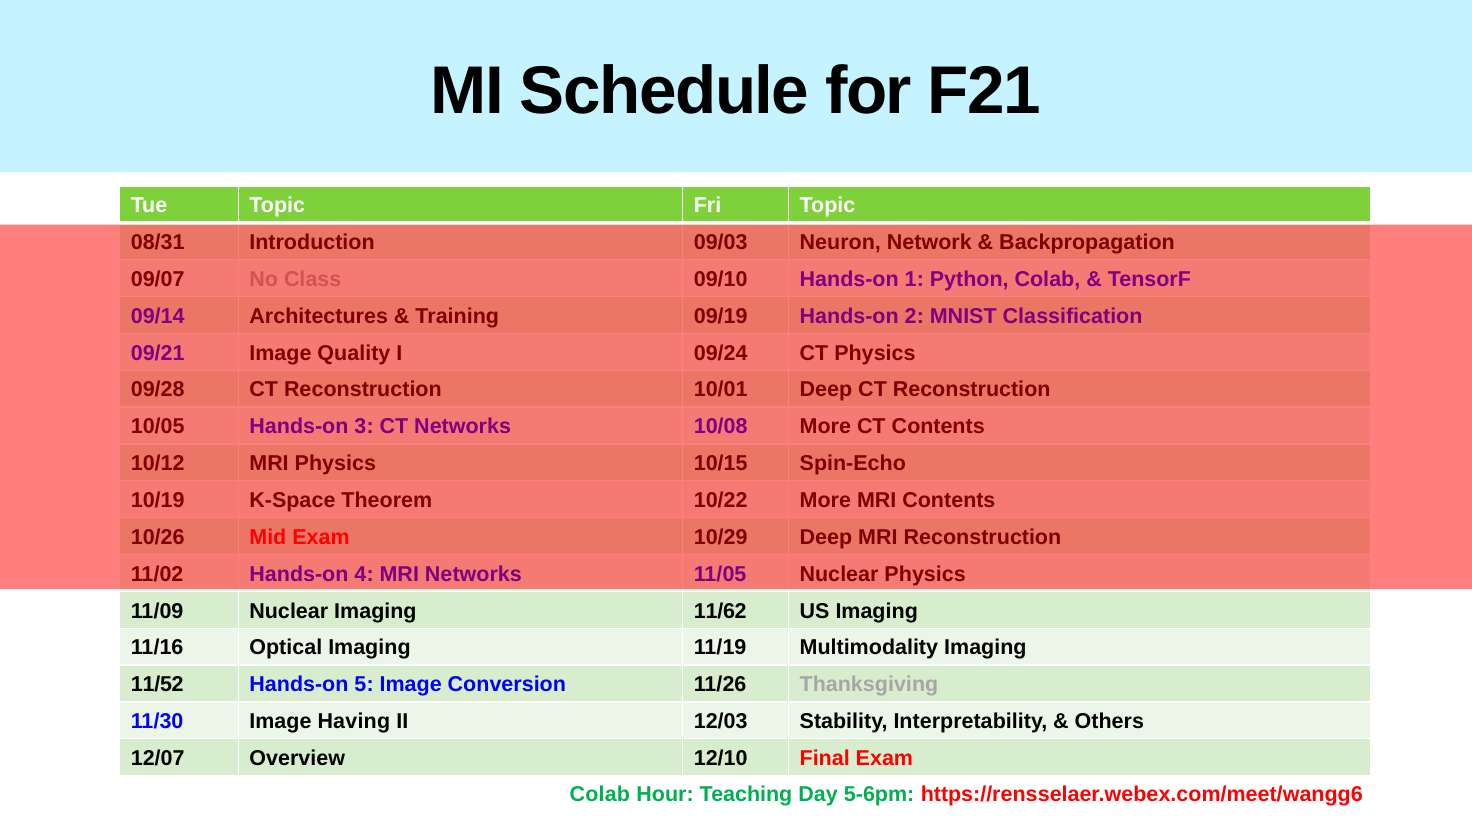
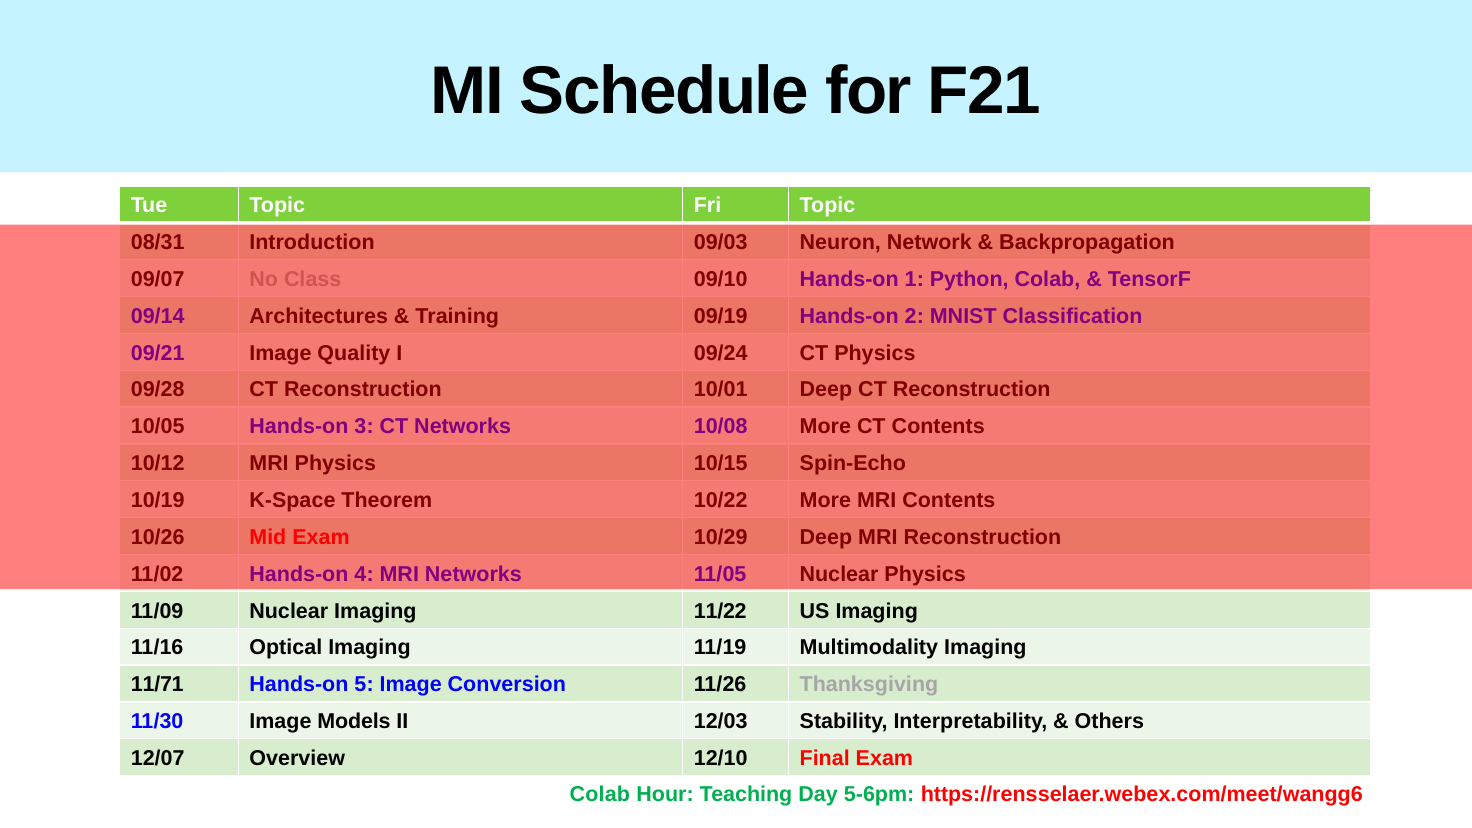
11/62: 11/62 -> 11/22 (720, 611)
11/52: 11/52 -> 11/71 (157, 685)
Having: Having -> Models (354, 722)
